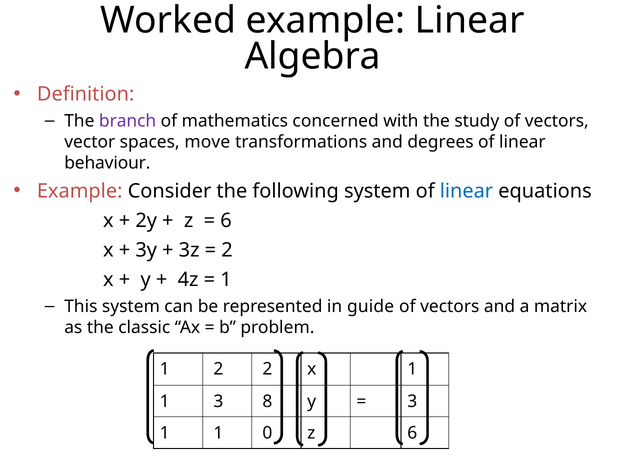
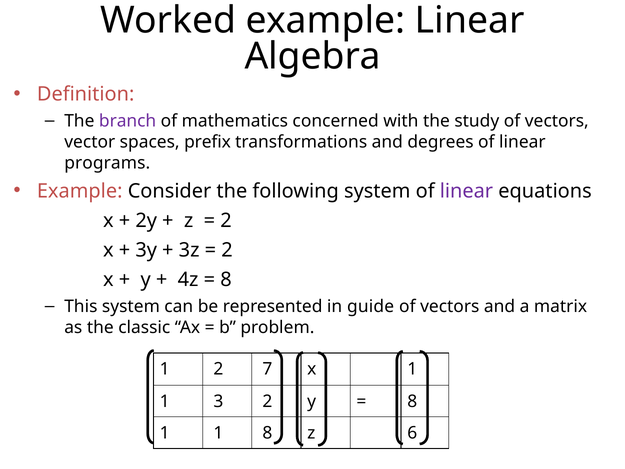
move: move -> prefix (207, 142)
behaviour: behaviour -> programs (107, 163)
linear colour: blue -> purple (466, 191)
6: 6 -> 2 (226, 220)
1: 1 -> 8 (226, 279)
2 2: 2 -> 7 (267, 369)
3 8: 8 -> 2 (267, 401)
3: 3 -> 8 (412, 401)
1 0: 0 -> 8 (267, 433)
